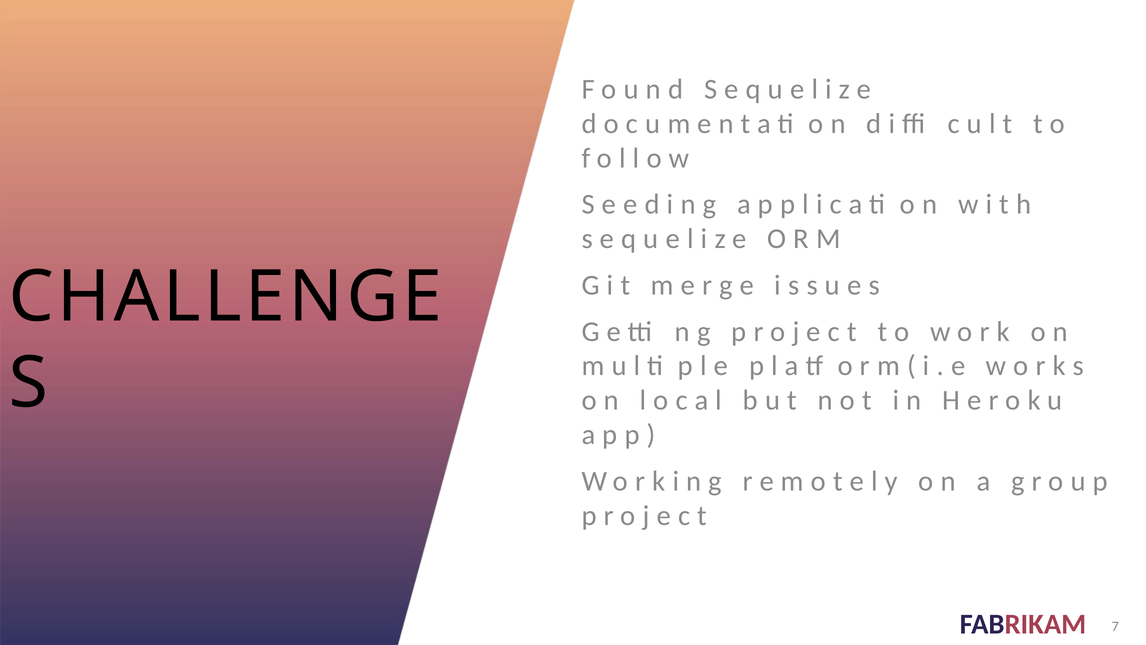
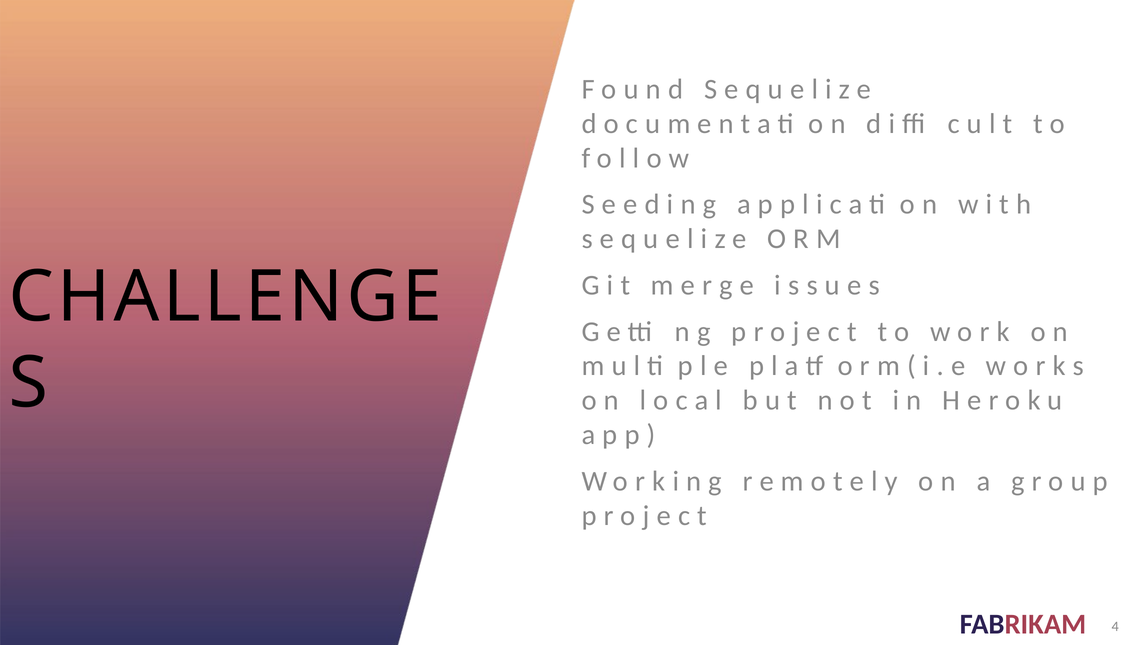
7: 7 -> 4 (1115, 626)
